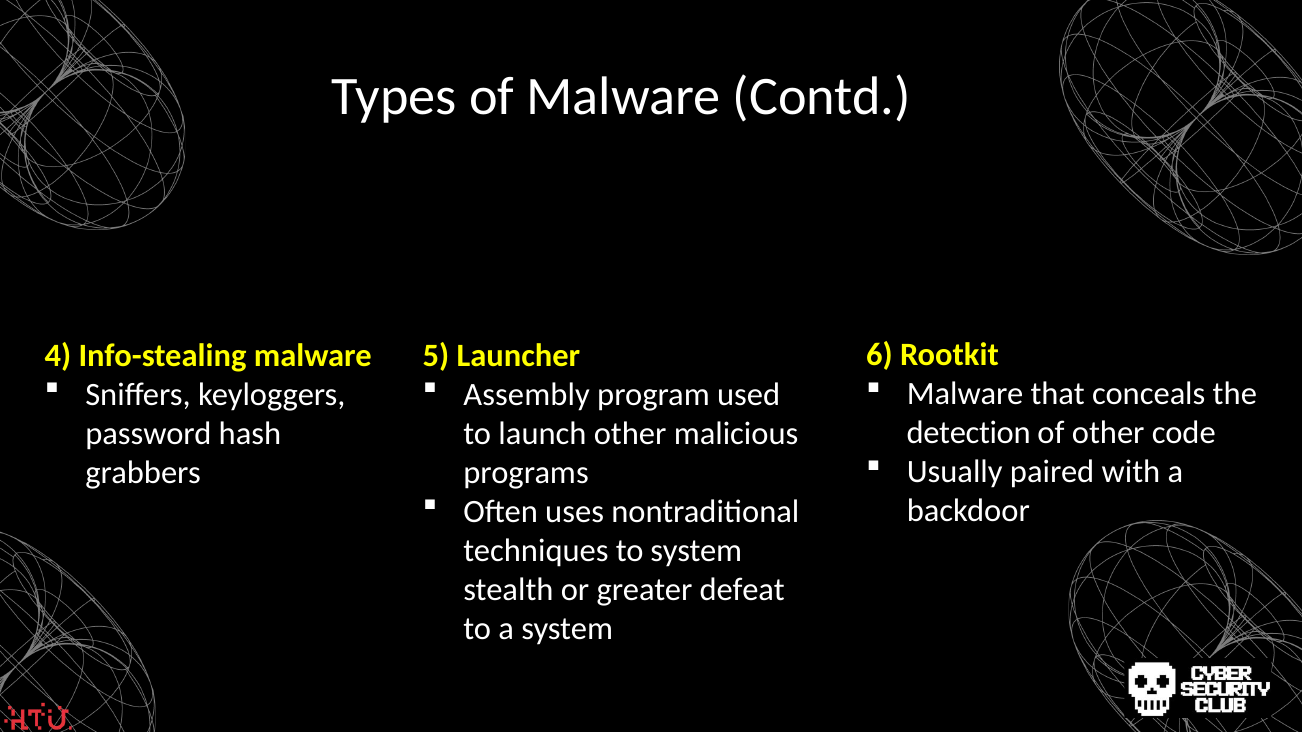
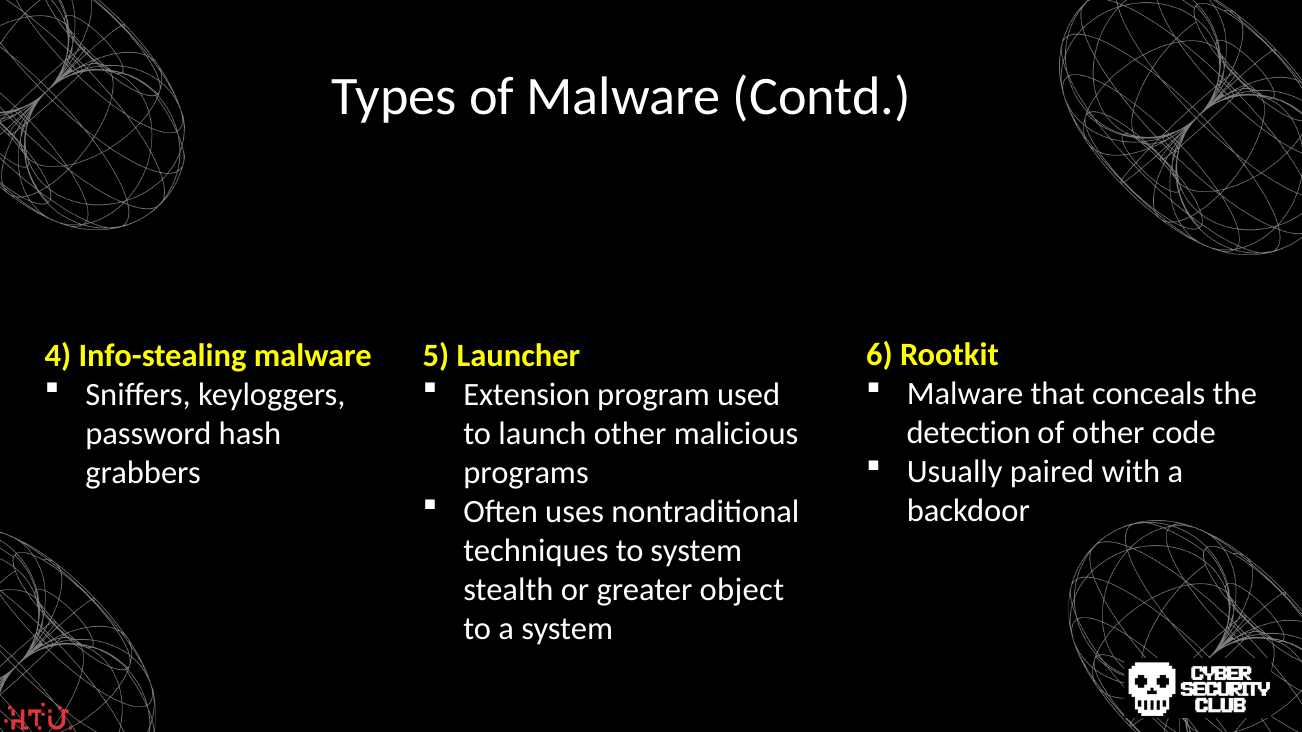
Assembly: Assembly -> Extension (527, 395)
defeat: defeat -> object (742, 590)
